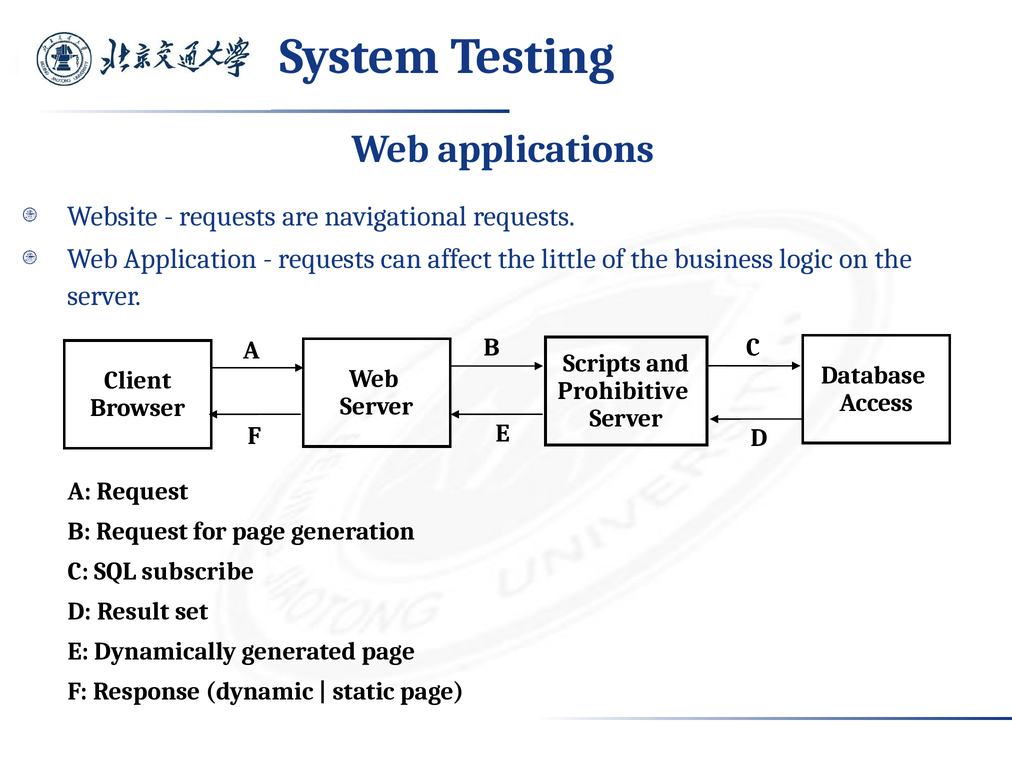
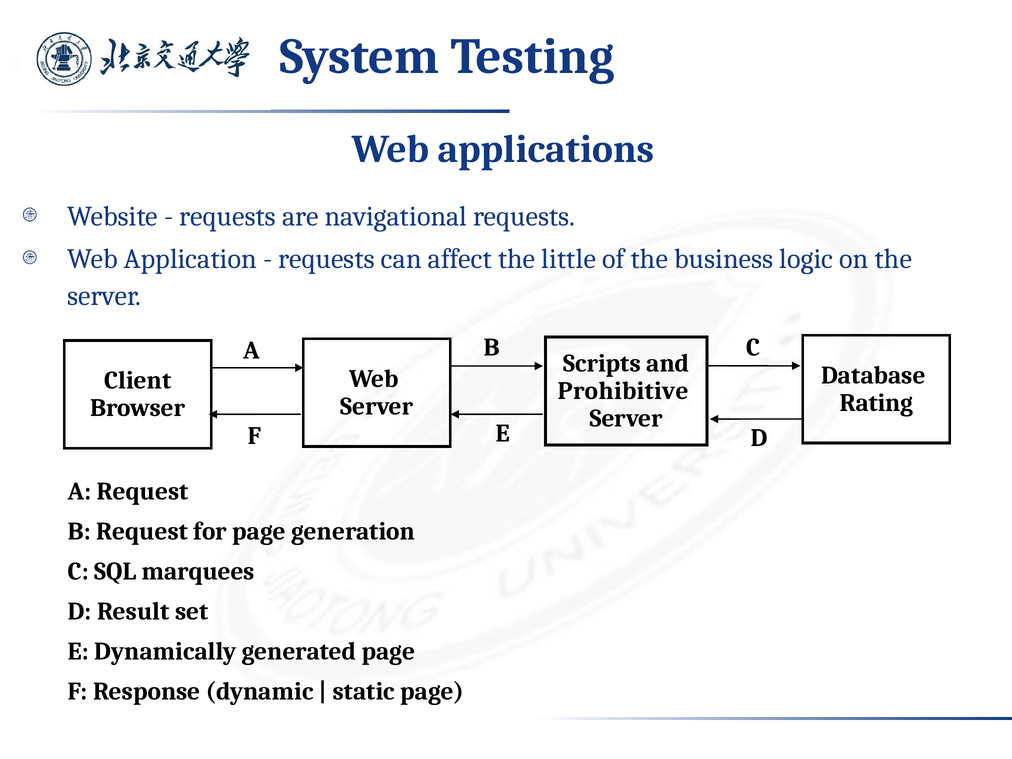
Access: Access -> Rating (876, 403)
subscribe: subscribe -> marquees (198, 571)
